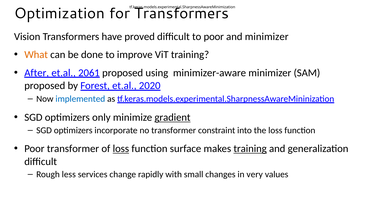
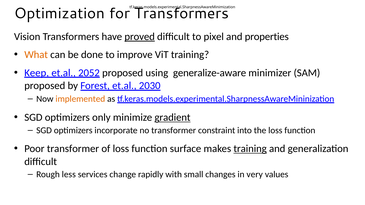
proved underline: none -> present (140, 37)
to poor: poor -> pixel (214, 37)
and minimizer: minimizer -> properties (267, 37)
After: After -> Keep (37, 73)
2061: 2061 -> 2052 (89, 73)
minimizer-aware: minimizer-aware -> generalize-aware (210, 73)
2020: 2020 -> 2030 (150, 86)
implemented colour: blue -> orange (80, 99)
loss underline: present -> none (121, 149)
